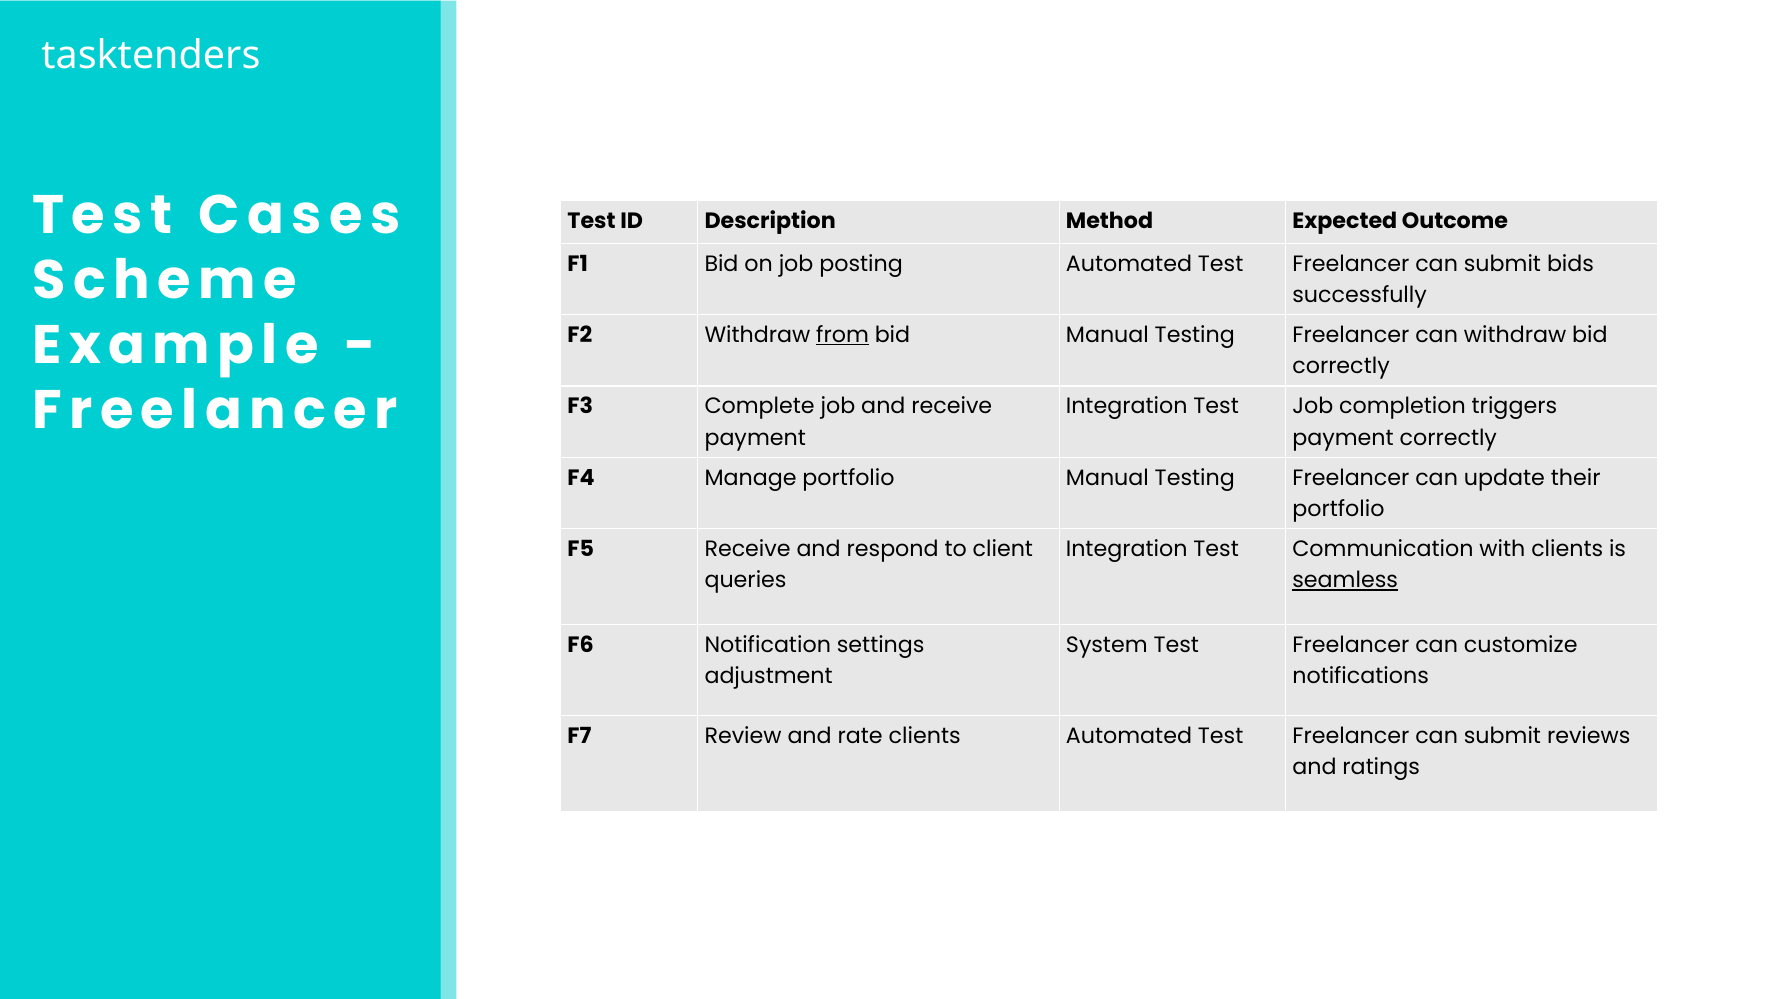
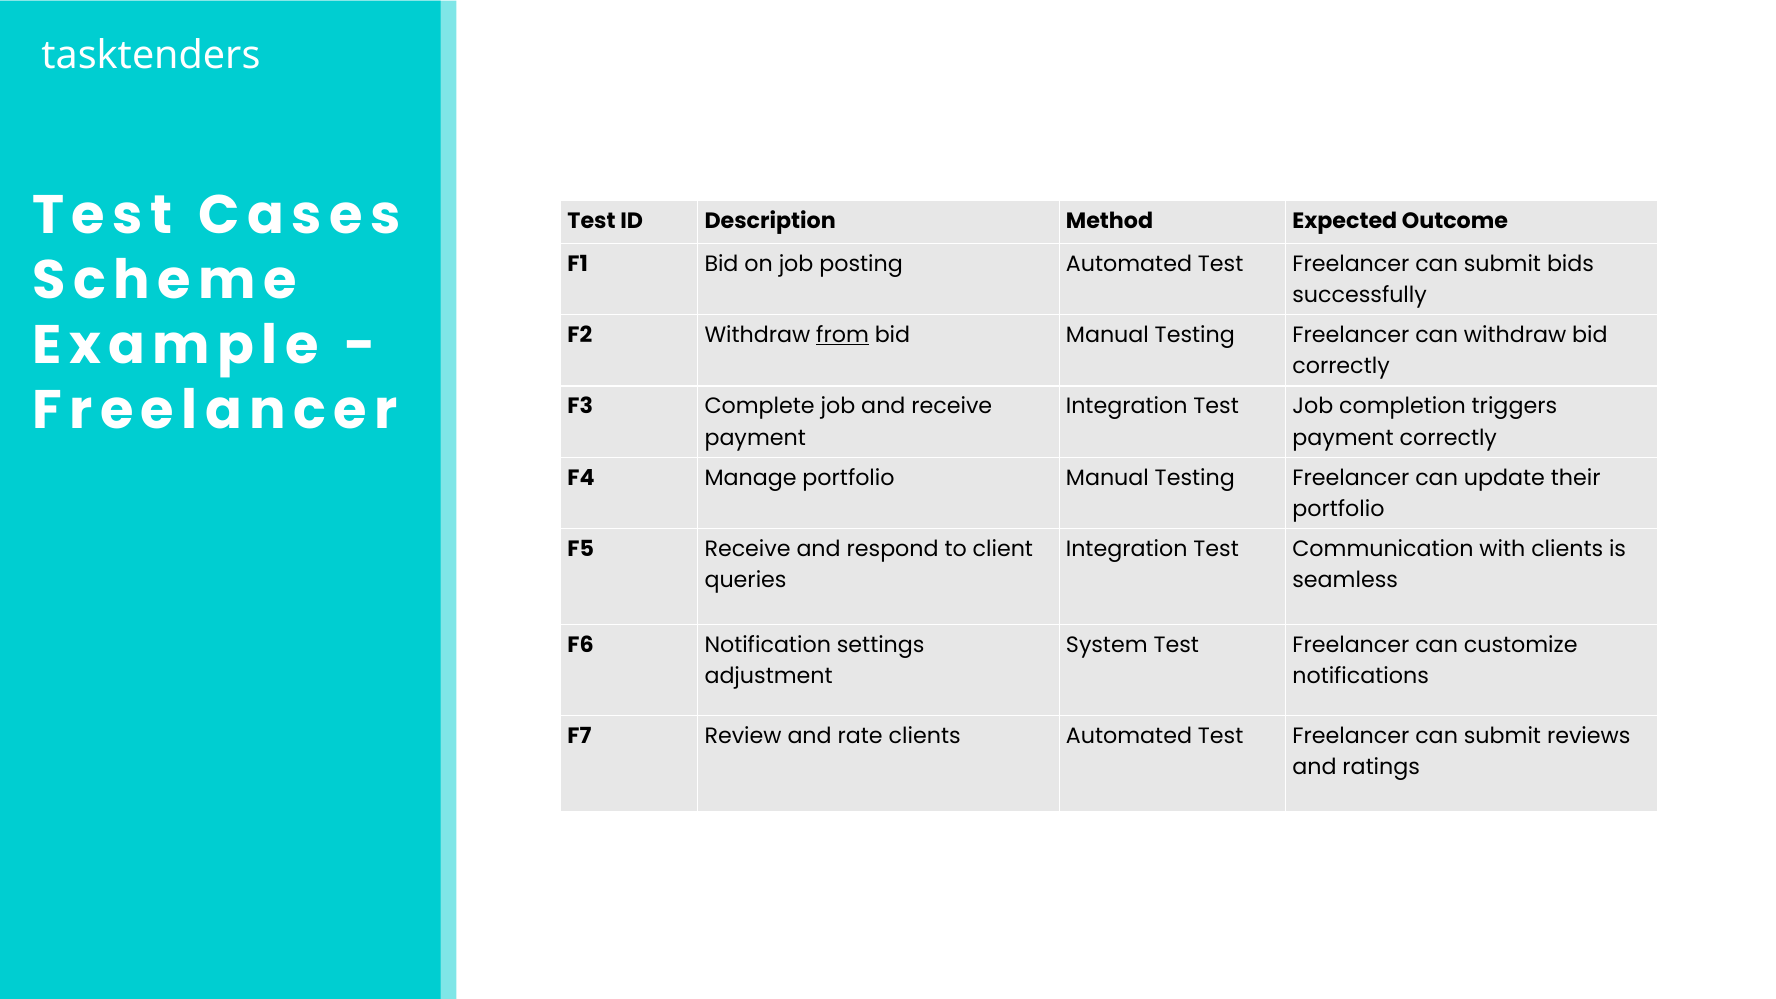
seamless underline: present -> none (1345, 580)
